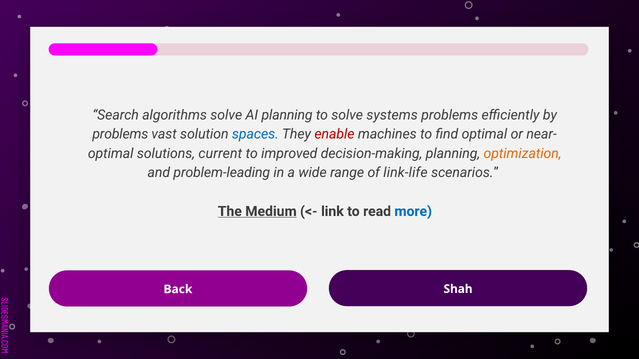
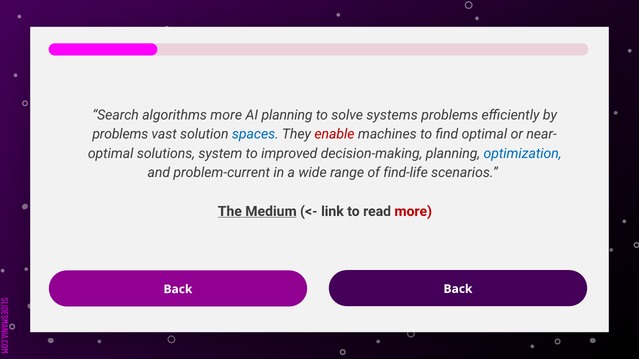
algorithms solve: solve -> more (226, 115)
current: current -> system (220, 154)
optimization colour: orange -> blue (523, 154)
problem-leading: problem-leading -> problem-current (222, 173)
link-life: link-life -> find-life (406, 173)
more colour: blue -> red (413, 212)
Back Shah: Shah -> Back (458, 289)
